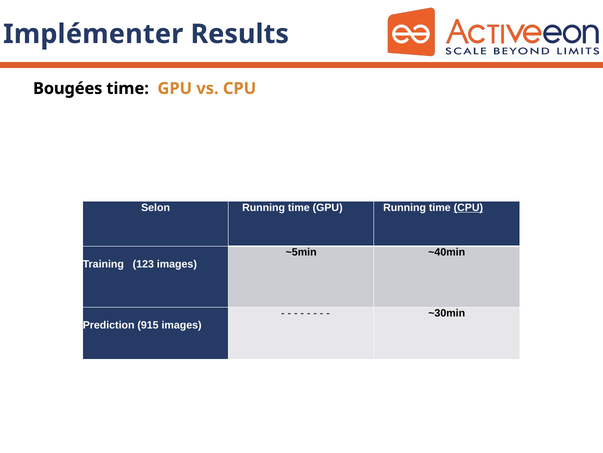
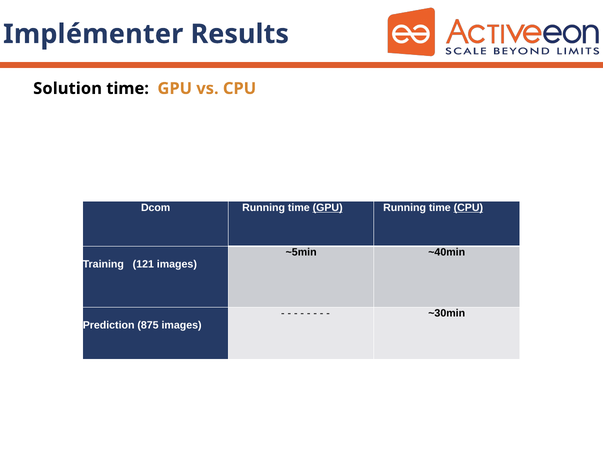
Bougées: Bougées -> Solution (68, 88)
Selon: Selon -> Dcom (156, 207)
GPU underline: none -> present (328, 207)
123: 123 -> 121 (143, 264)
915: 915 -> 875 (148, 325)
